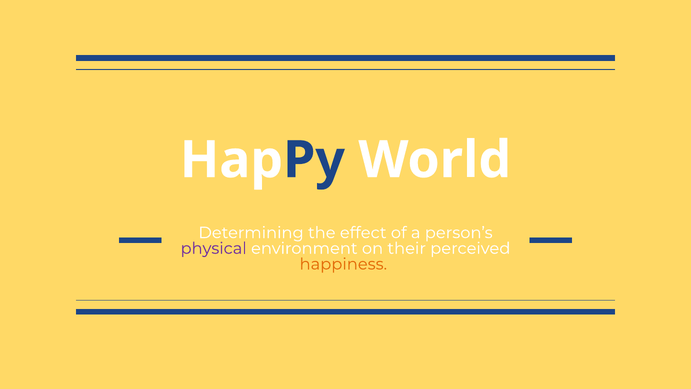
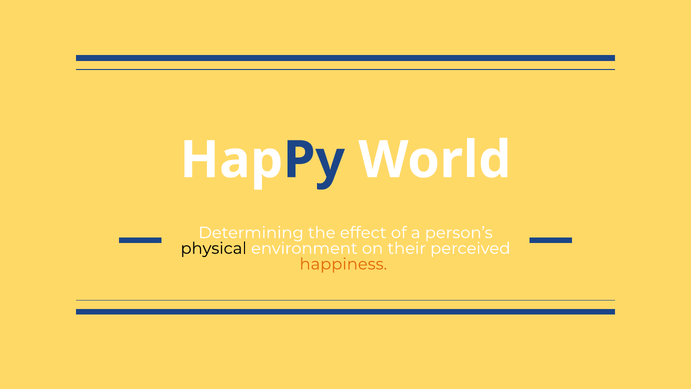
physical colour: purple -> black (214, 248)
